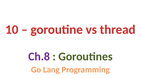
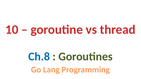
Ch.8 colour: purple -> blue (39, 57)
